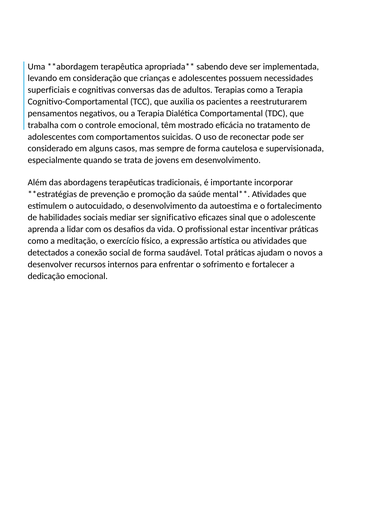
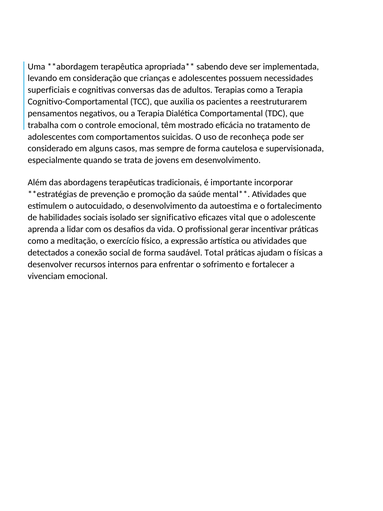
reconectar: reconectar -> reconheça (250, 137)
mediar: mediar -> isolado (123, 217)
sinal: sinal -> vital (238, 217)
estar: estar -> gerar (239, 229)
novos: novos -> físicas (305, 252)
dedicação: dedicação -> vivenciam (46, 276)
